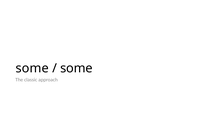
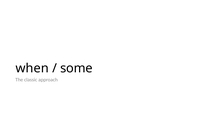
some: some -> when (32, 68)
